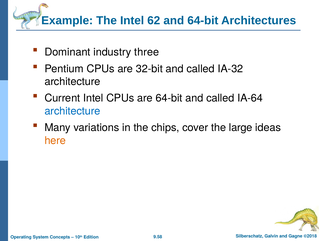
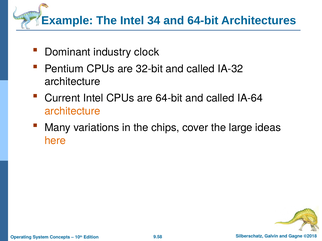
62: 62 -> 34 (154, 21)
three: three -> clock (147, 52)
architecture colour: blue -> orange (72, 111)
